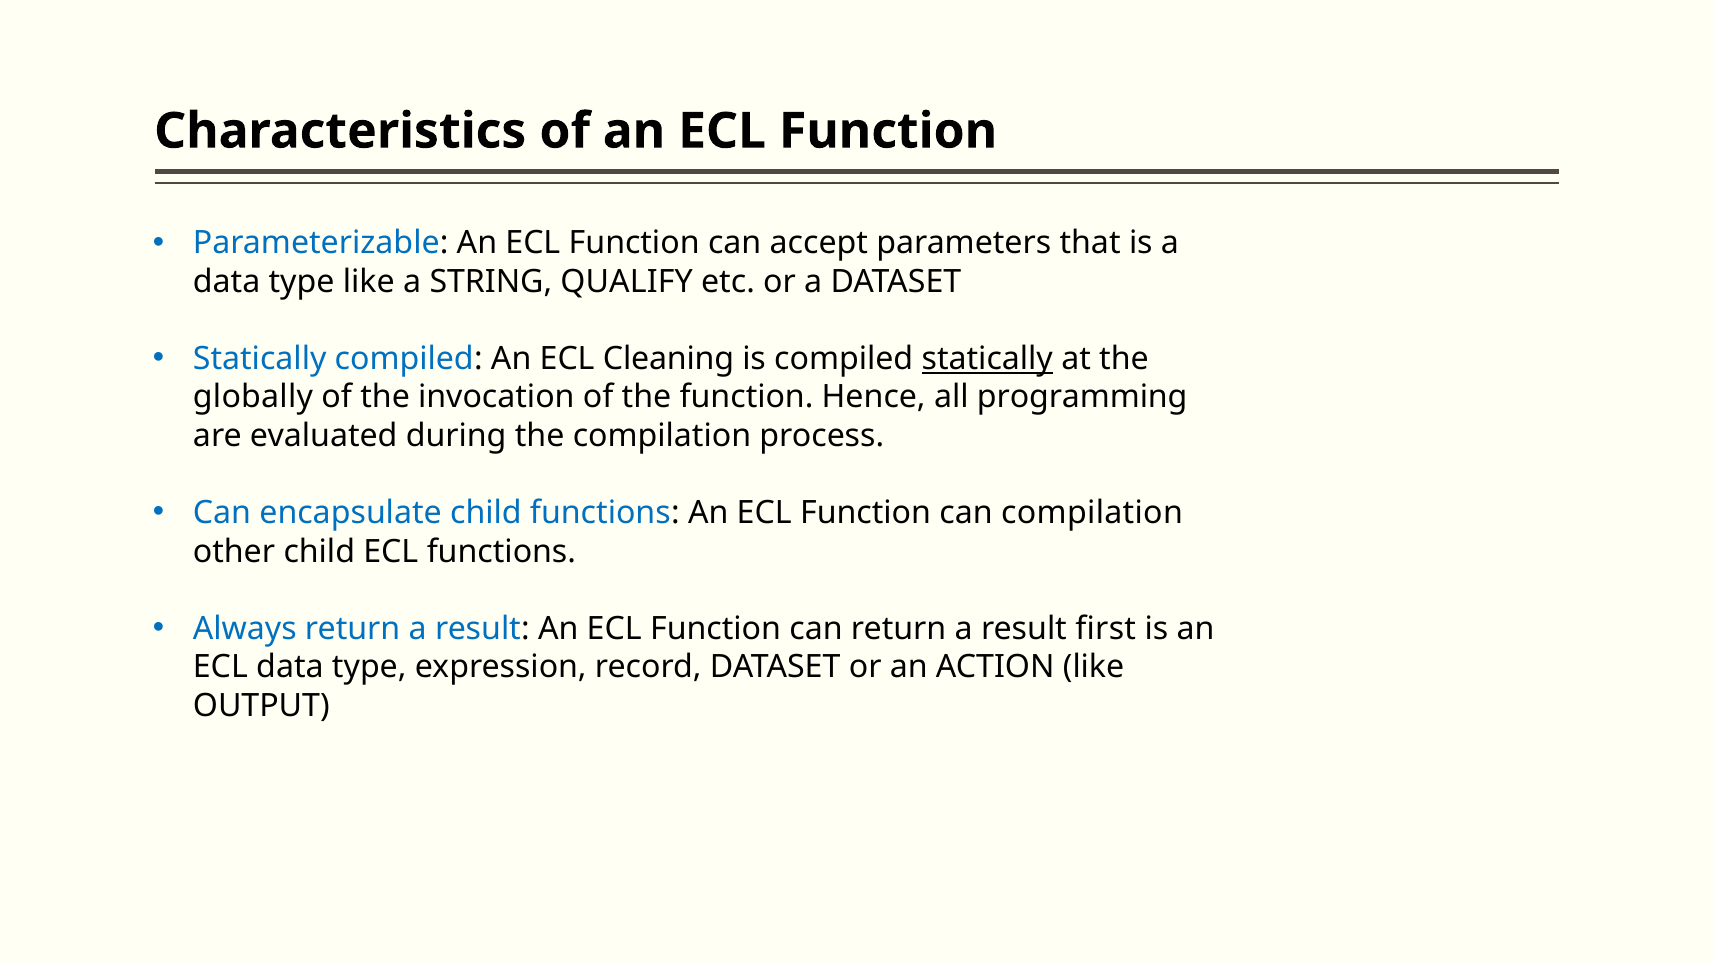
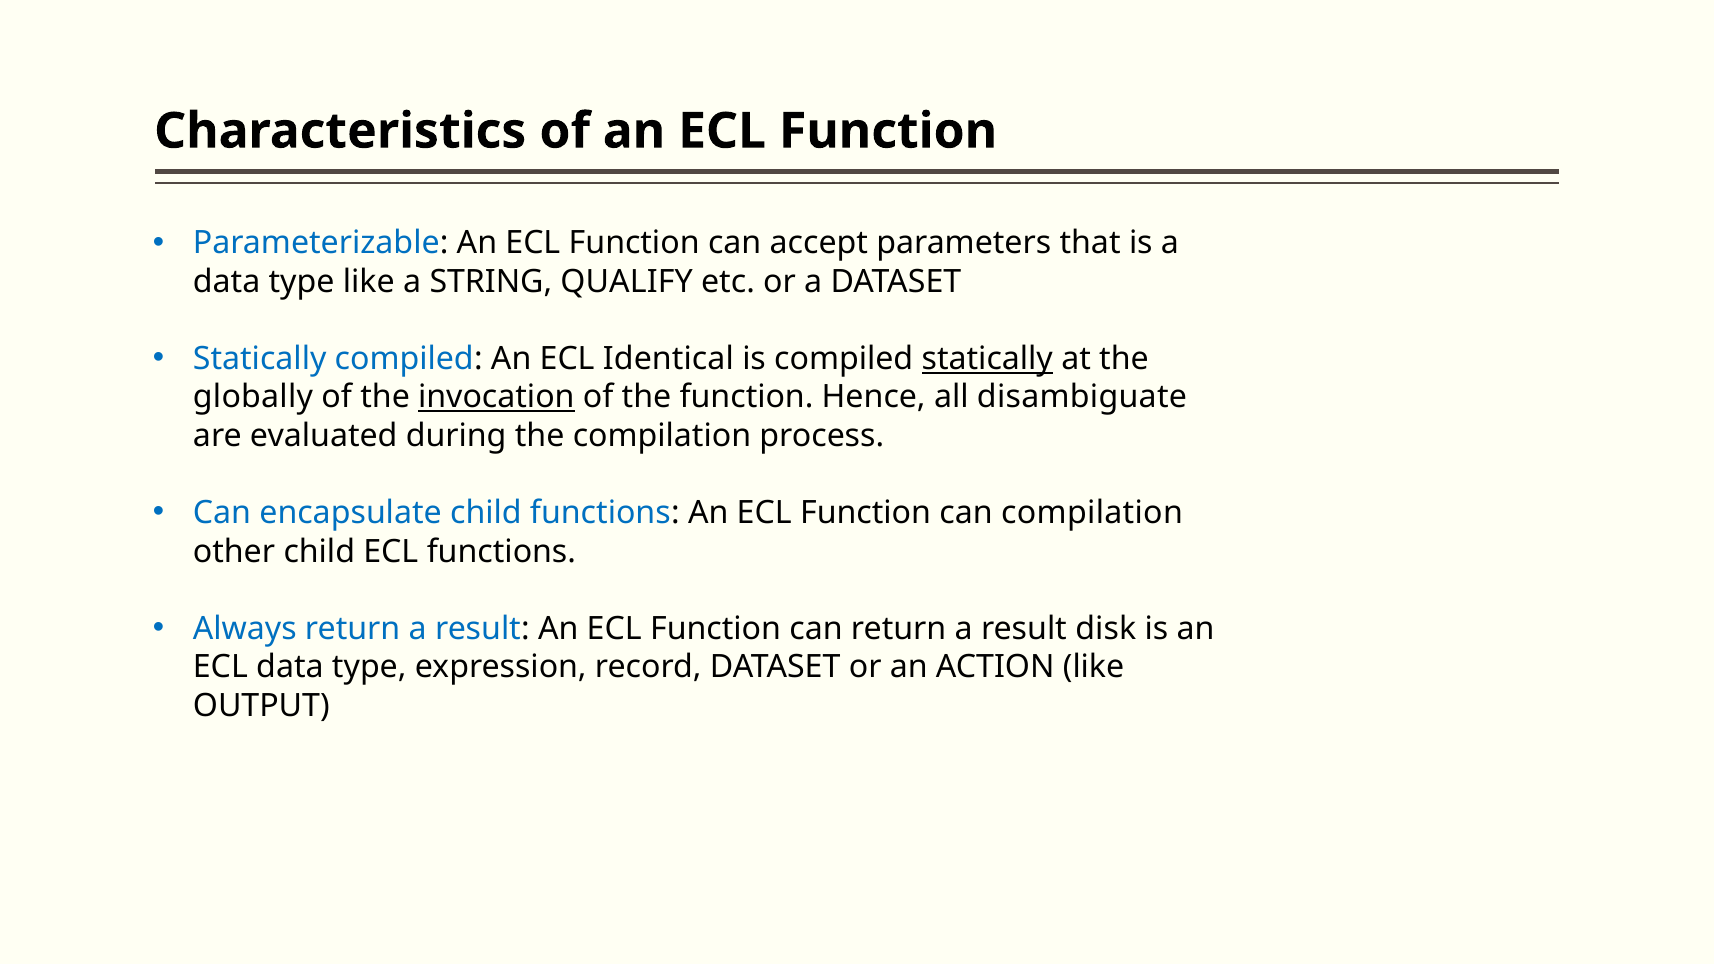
Cleaning: Cleaning -> Identical (668, 359)
invocation underline: none -> present (496, 397)
programming: programming -> disambiguate (1082, 397)
first: first -> disk (1106, 629)
